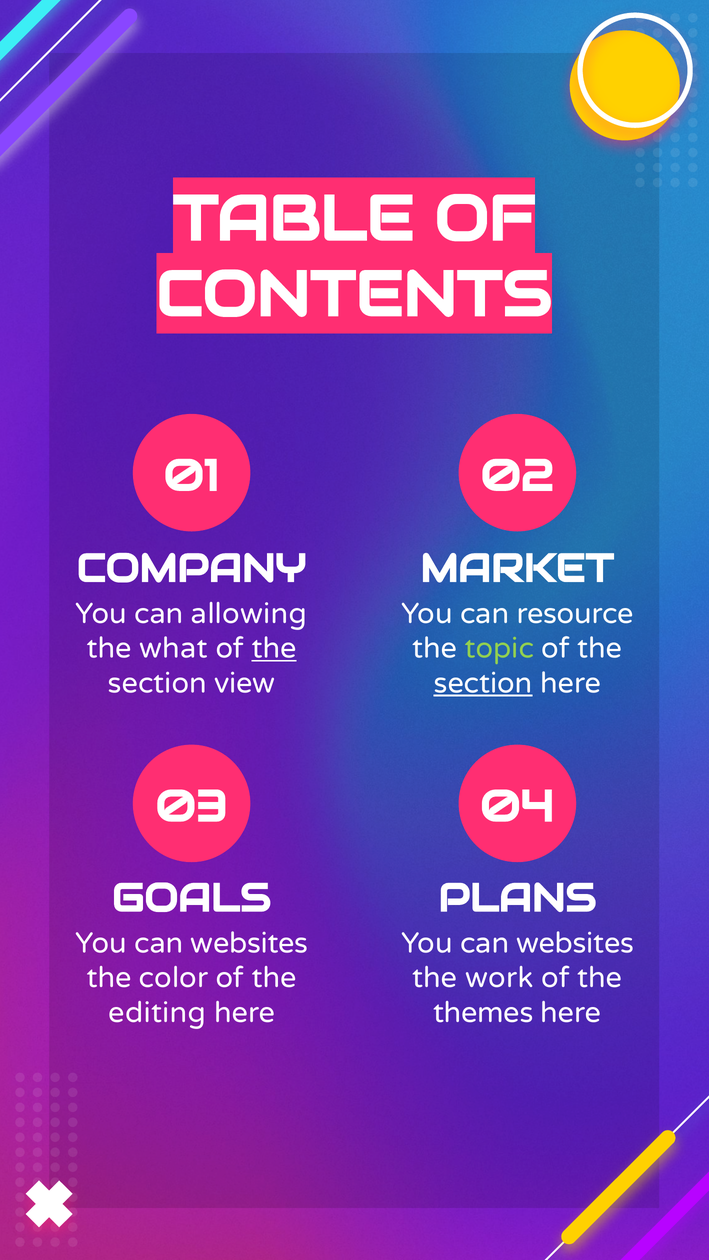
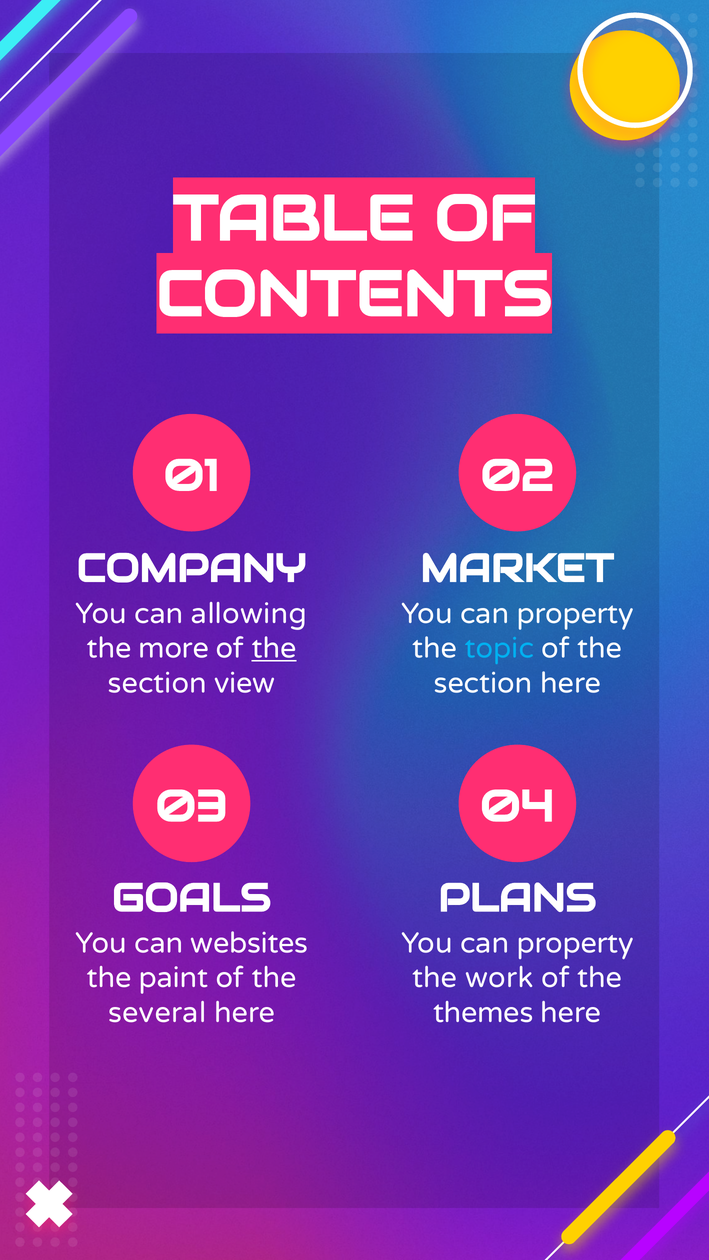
resource: resource -> property (575, 614)
what: what -> more (174, 649)
topic colour: light green -> light blue (499, 649)
section underline: present -> none (483, 683)
websites: websites -> property (575, 944)
color: color -> paint (174, 978)
editing: editing -> several (157, 1013)
